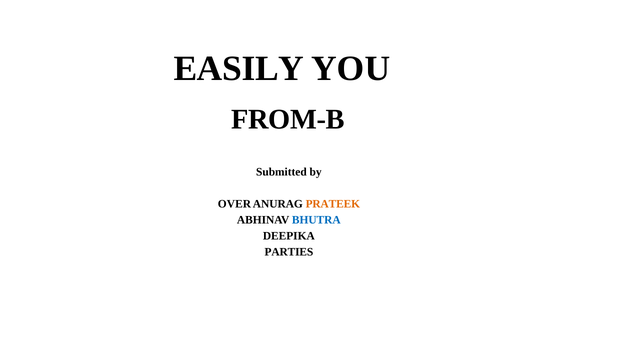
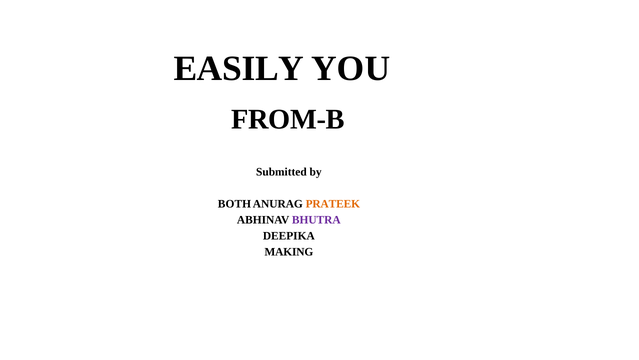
OVER: OVER -> BOTH (234, 204)
BHUTRA colour: blue -> purple (316, 219)
PARTIES: PARTIES -> MAKING (289, 251)
